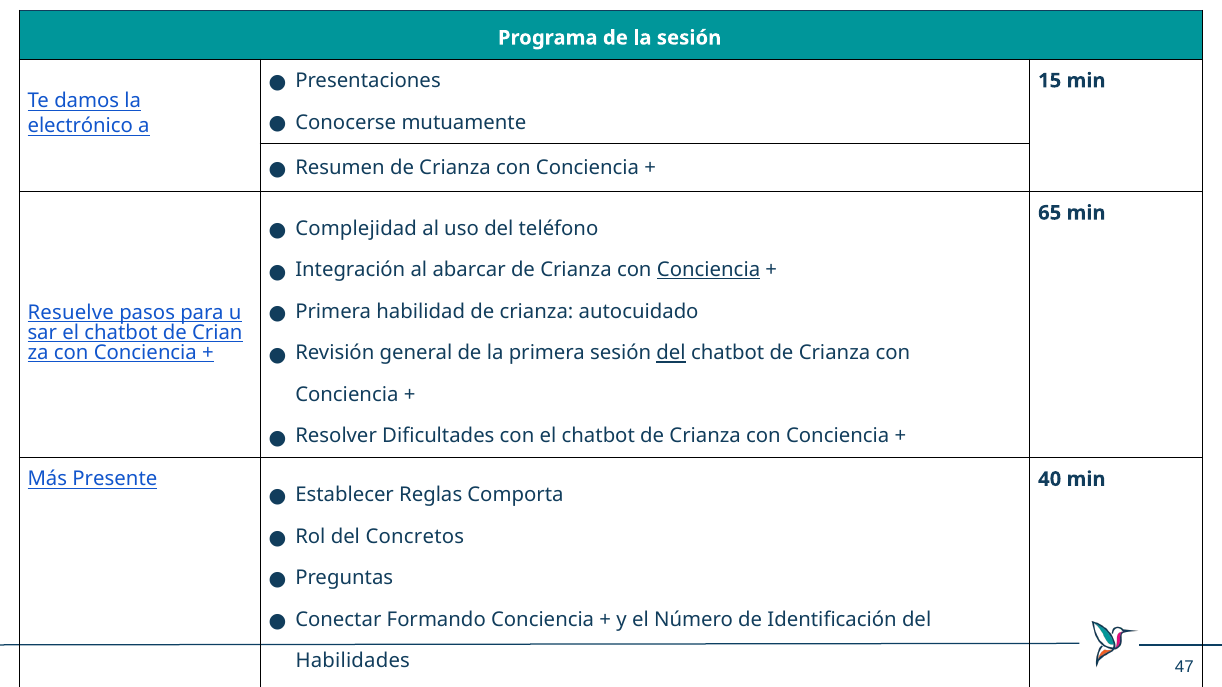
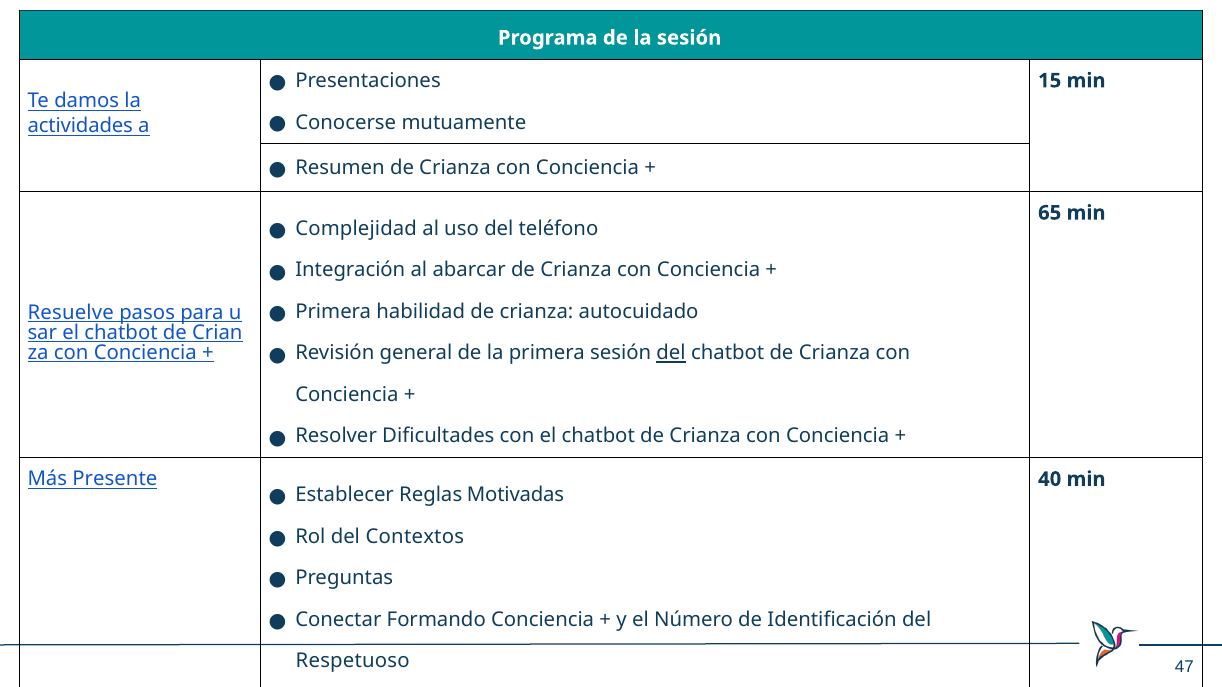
electrónico: electrónico -> actividades (80, 126)
Conciencia underline: present -> none (709, 270)
Comporta: Comporta -> Motivadas (516, 495)
Concretos: Concretos -> Contextos (415, 537)
Habilidades: Habilidades -> Respetuoso (353, 661)
